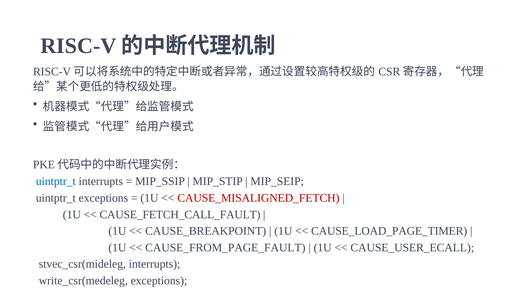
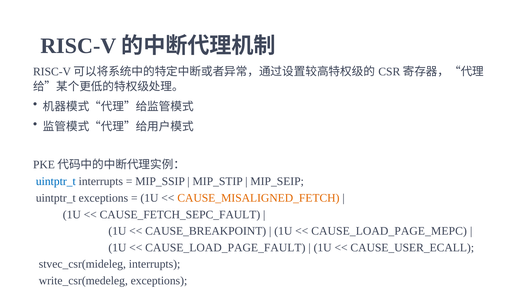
CAUSE_MISALIGNED_FETCH colour: red -> orange (258, 198)
CAUSE_FETCH_CALL_FAULT: CAUSE_FETCH_CALL_FAULT -> CAUSE_FETCH_SEPC_FAULT (180, 215)
CAUSE_LOAD_PAGE_TIMER: CAUSE_LOAD_PAGE_TIMER -> CAUSE_LOAD_PAGE_MEPC (389, 231)
CAUSE_FROM_PAGE_FAULT: CAUSE_FROM_PAGE_FAULT -> CAUSE_LOAD_PAGE_FAULT (225, 248)
